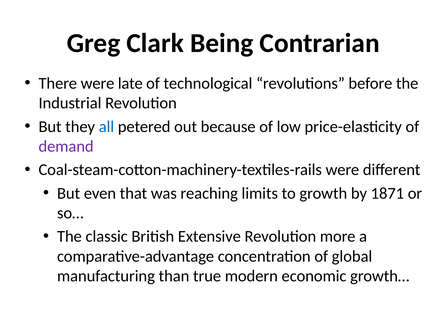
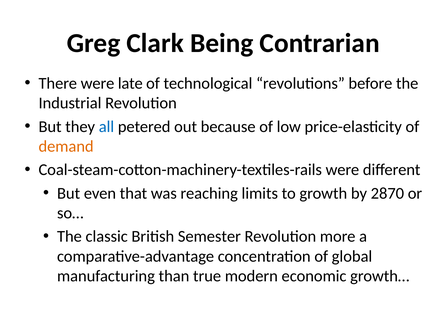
demand colour: purple -> orange (66, 146)
1871: 1871 -> 2870 (387, 193)
Extensive: Extensive -> Semester (209, 237)
